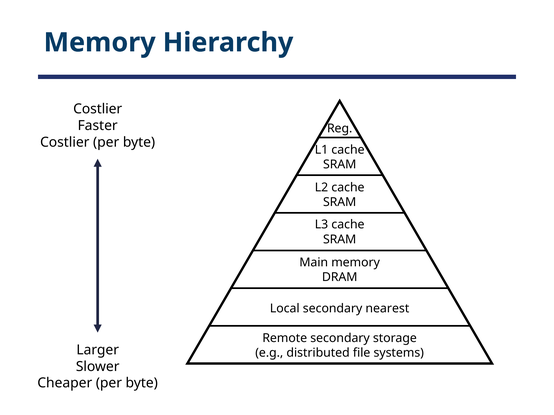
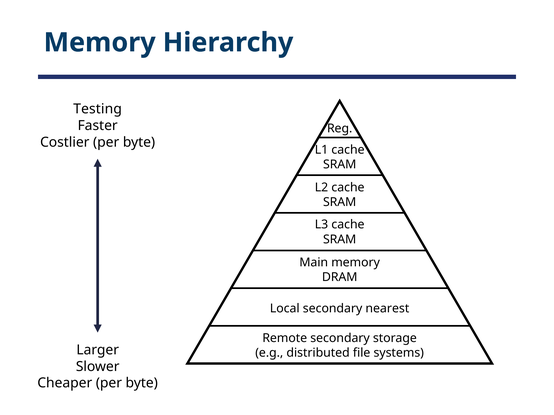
Costlier: Costlier -> Testing (98, 109)
